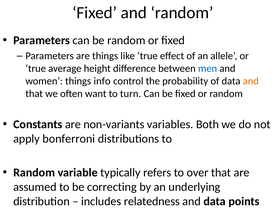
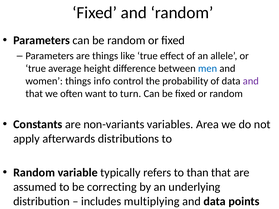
and colour: orange -> purple (251, 81)
Both: Both -> Area (207, 125)
bonferroni: bonferroni -> afterwards (69, 139)
over: over -> than (198, 173)
relatedness: relatedness -> multiplying (152, 202)
